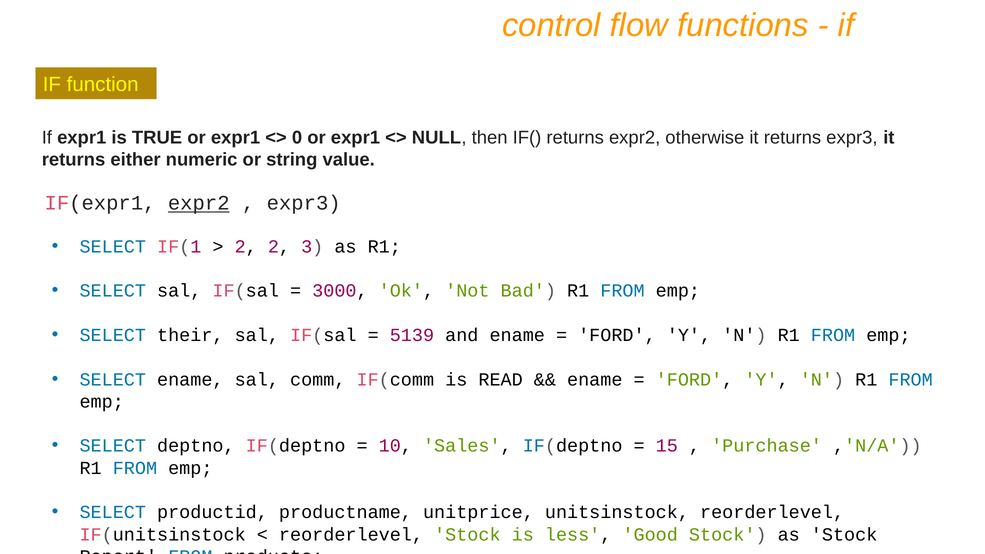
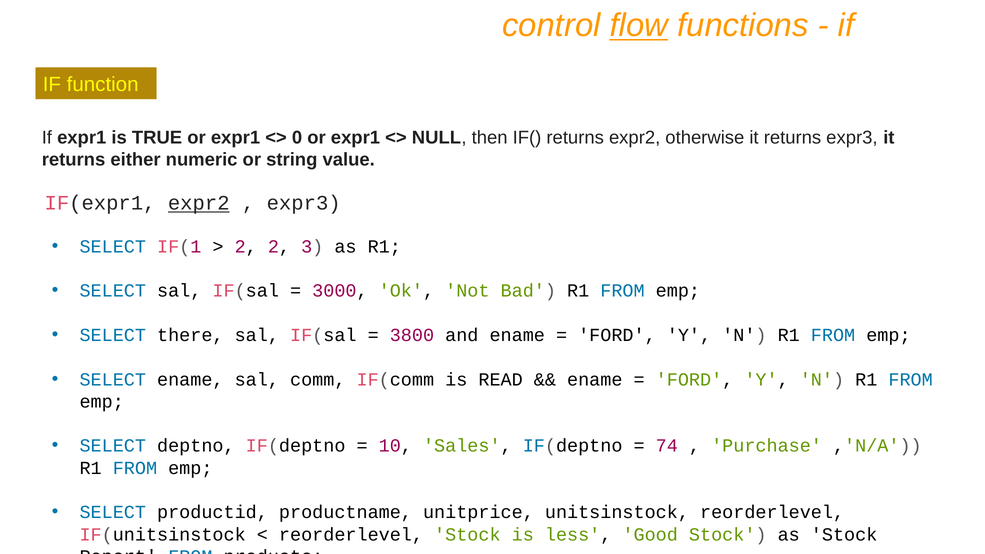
flow underline: none -> present (639, 26)
their: their -> there (190, 335)
5139: 5139 -> 3800 (412, 335)
15: 15 -> 74 (667, 446)
